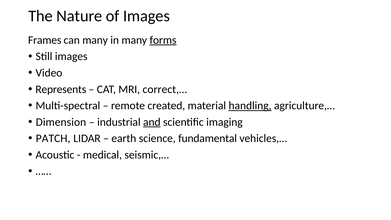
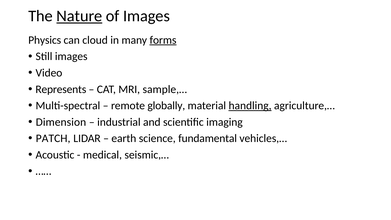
Nature underline: none -> present (79, 16)
Frames: Frames -> Physics (45, 40)
can many: many -> cloud (95, 40)
correct,…: correct,… -> sample,… (165, 89)
created: created -> globally (166, 106)
and underline: present -> none (152, 122)
